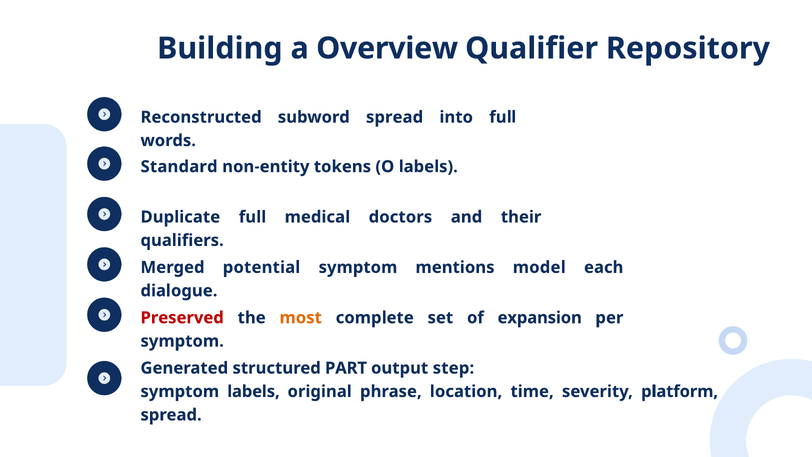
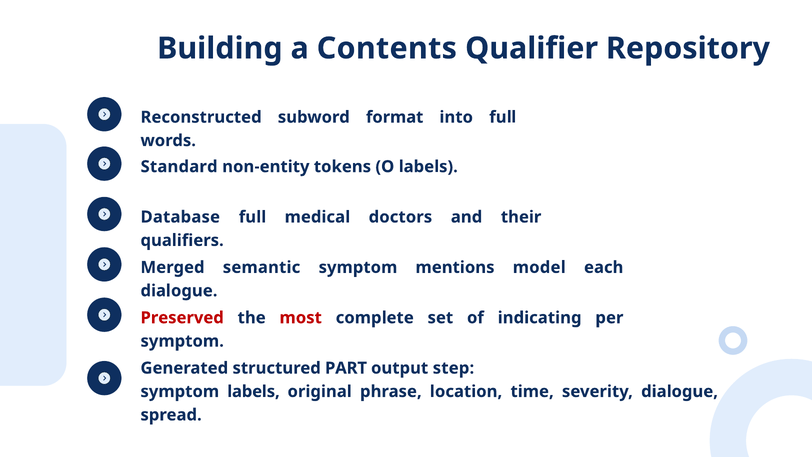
Overview: Overview -> Contents (387, 48)
subword spread: spread -> format (395, 117)
Duplicate: Duplicate -> Database (180, 217)
potential: potential -> semantic (262, 267)
most colour: orange -> red (301, 318)
expansion: expansion -> indicating (540, 318)
severity platform: platform -> dialogue (680, 391)
